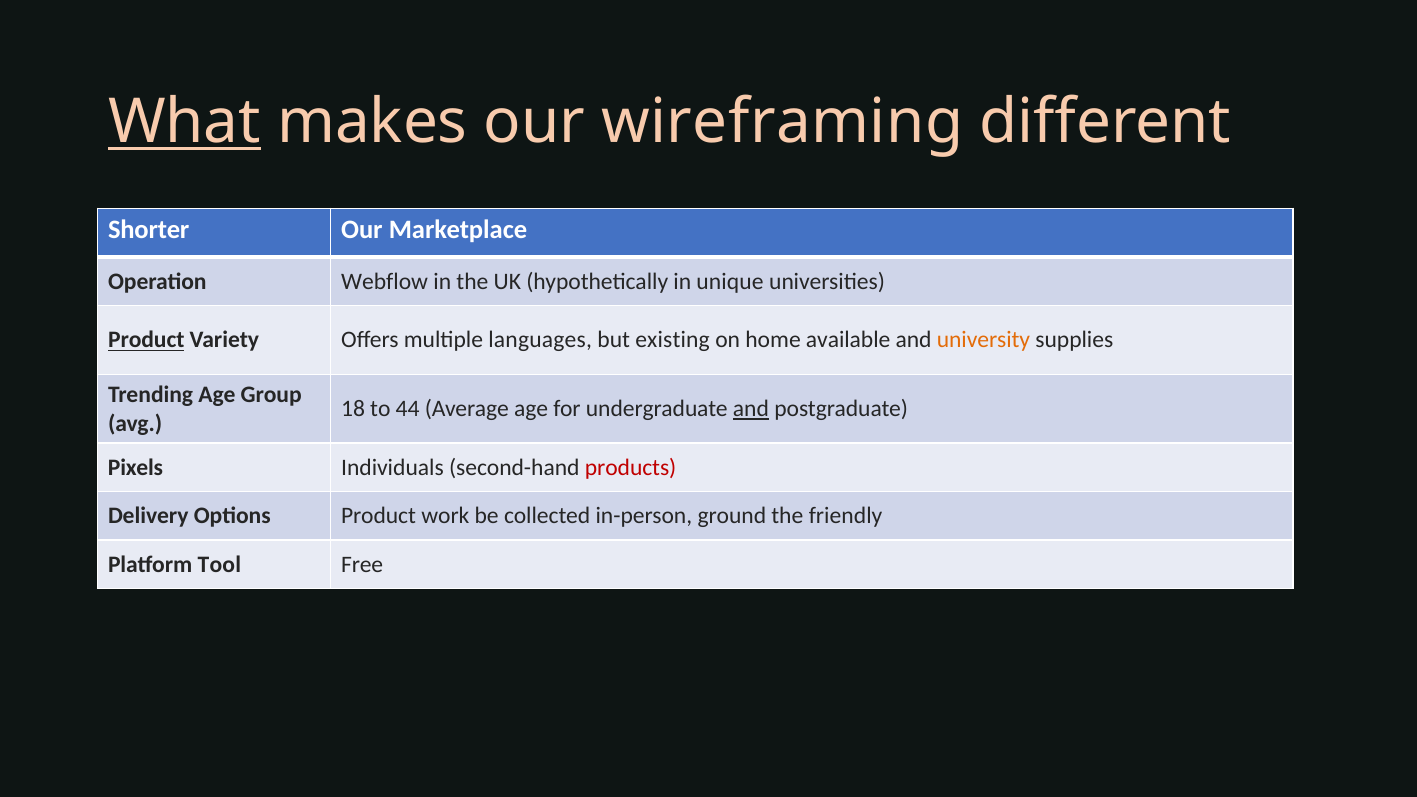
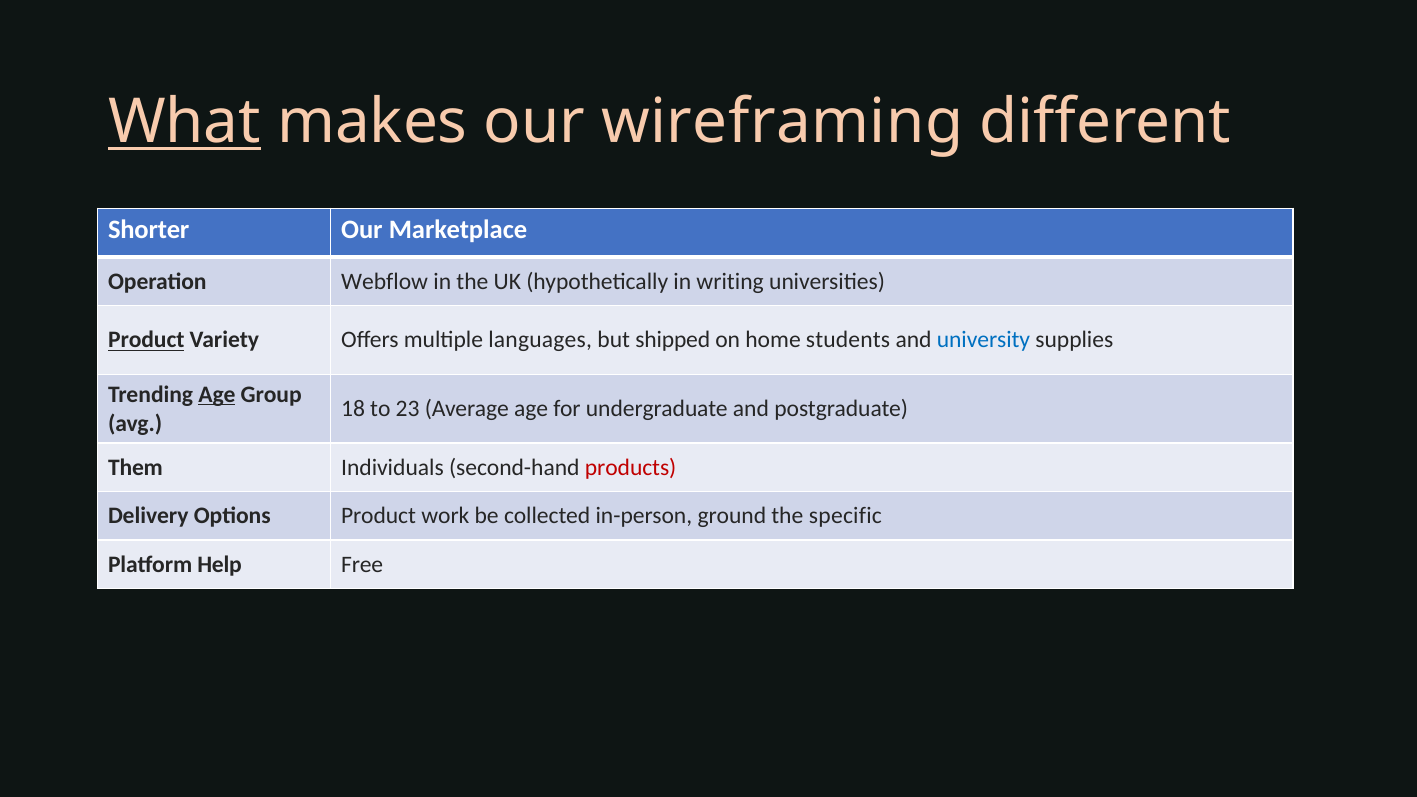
unique: unique -> writing (730, 281)
existing: existing -> shipped (673, 340)
available: available -> students (848, 340)
university colour: orange -> blue (983, 340)
Age underline: none -> present (217, 394)
44: 44 -> 23 (408, 409)
and underline: present -> none (751, 409)
Pixels: Pixels -> Them (135, 467)
friendly: friendly -> specific (845, 516)
Tool: Tool -> Help (220, 565)
